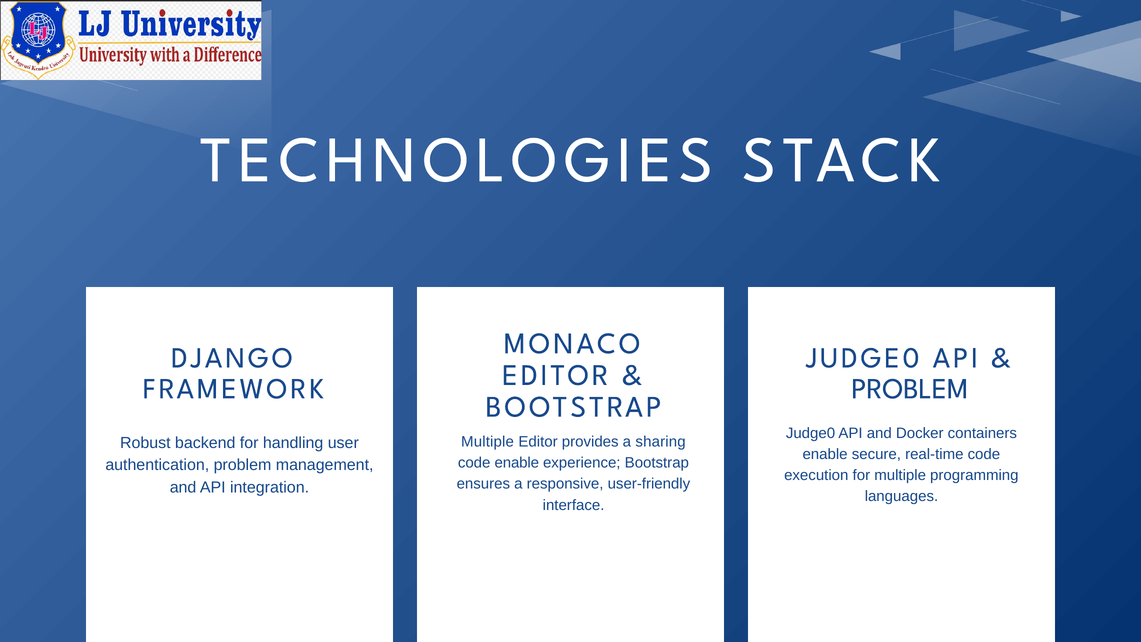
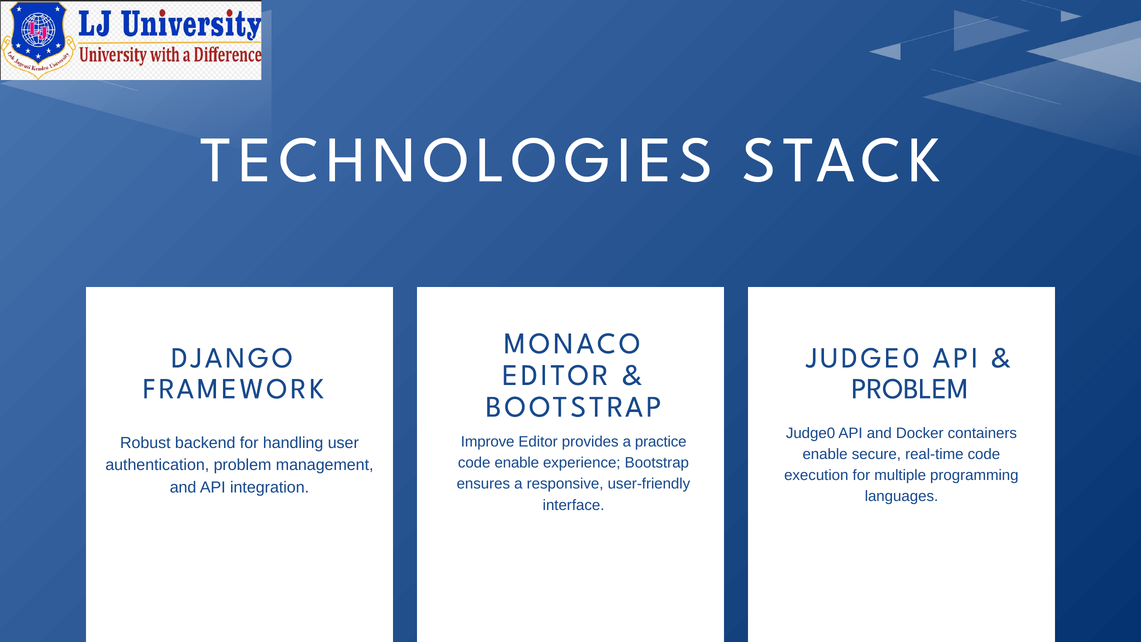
Multiple: Multiple -> Improve (488, 442)
sharing: sharing -> practice (661, 442)
